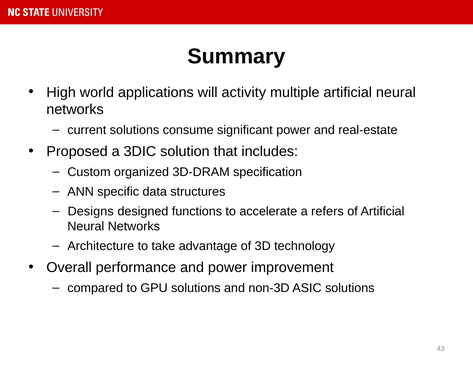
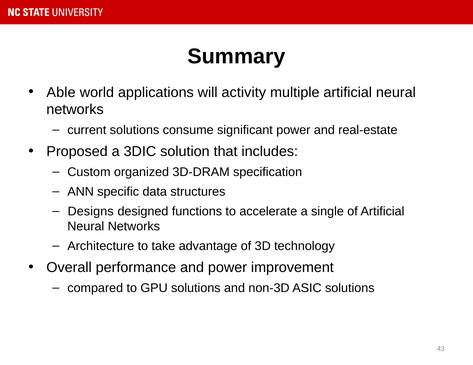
High: High -> Able (61, 92)
refers: refers -> single (328, 212)
